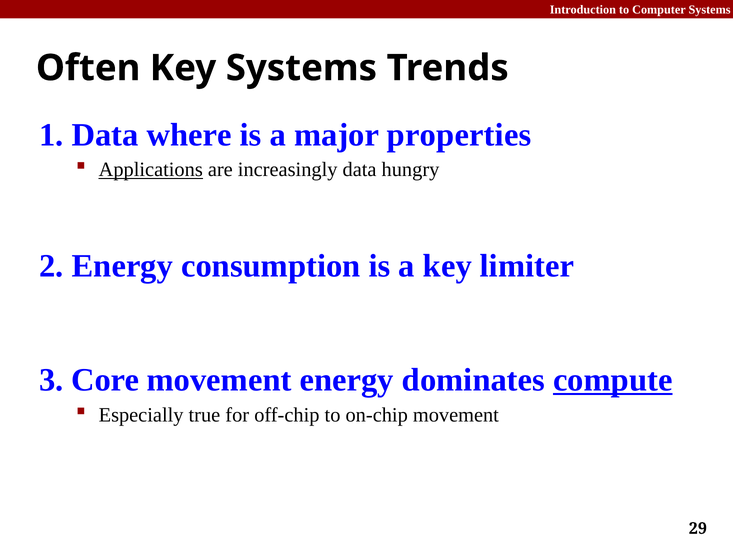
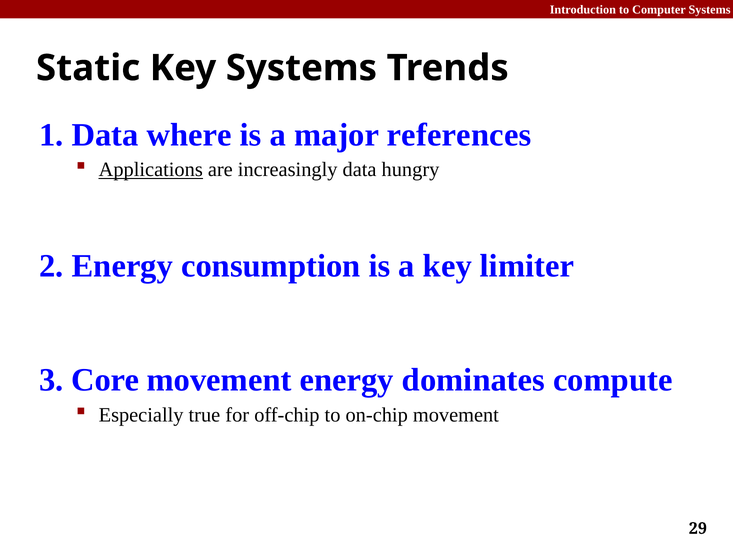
Often: Often -> Static (88, 68)
properties: properties -> references (459, 135)
compute underline: present -> none (613, 380)
